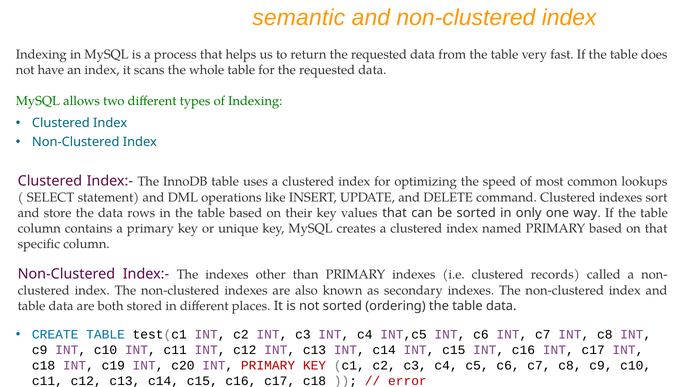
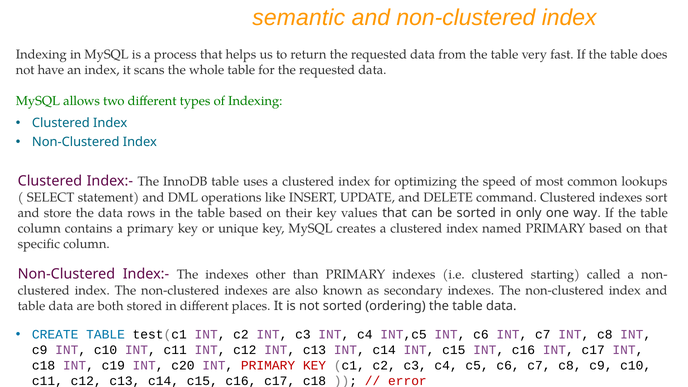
records: records -> starting (555, 275)
